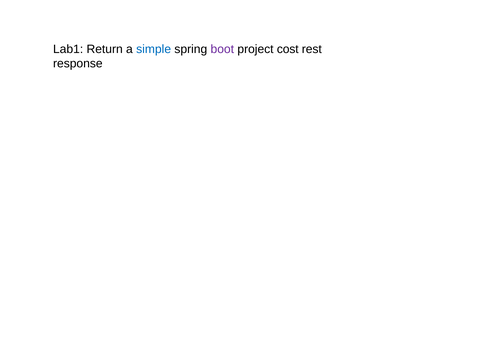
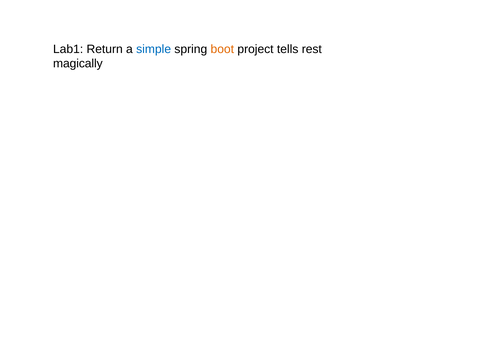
boot colour: purple -> orange (222, 49)
cost: cost -> tells (288, 49)
response: response -> magically (78, 64)
